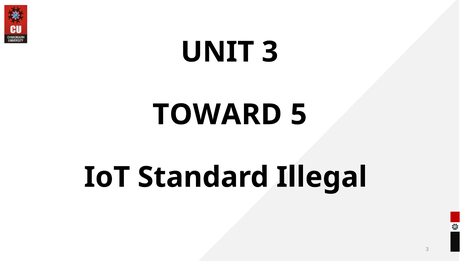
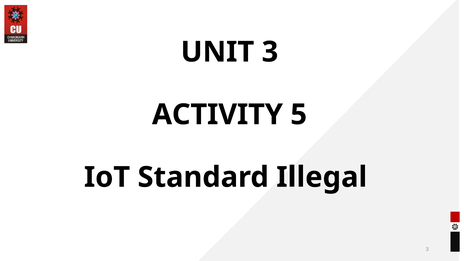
TOWARD: TOWARD -> ACTIVITY (217, 115)
